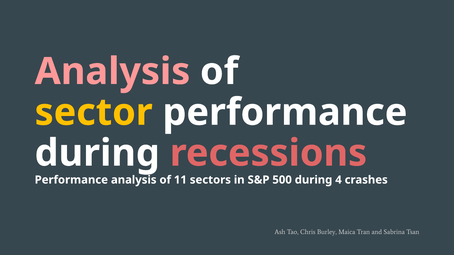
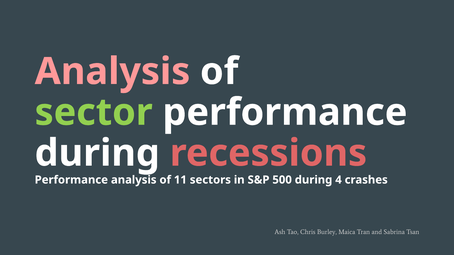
sector colour: yellow -> light green (94, 113)
